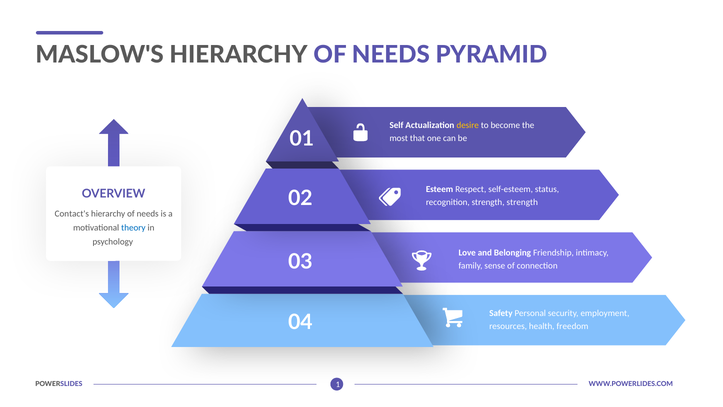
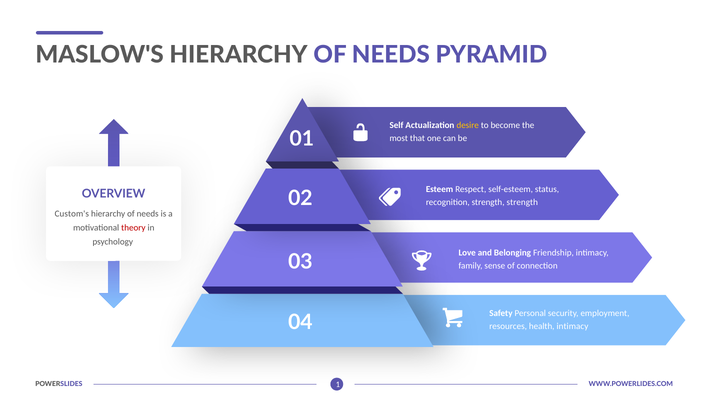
Contact's: Contact's -> Custom's (72, 213)
theory colour: blue -> red (133, 228)
health freedom: freedom -> intimacy (572, 326)
